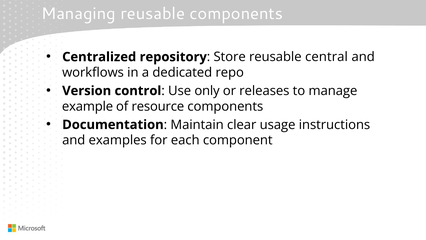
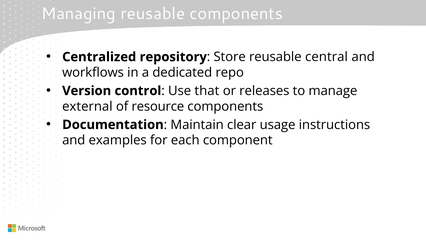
only: only -> that (207, 91)
example: example -> external (87, 106)
